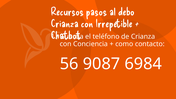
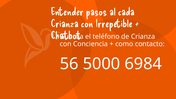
Recursos: Recursos -> Entender (67, 12)
debo: debo -> cada (126, 12)
9087: 9087 -> 5000 (101, 64)
